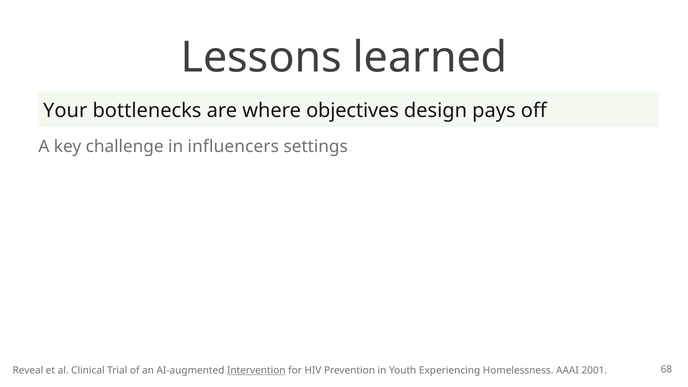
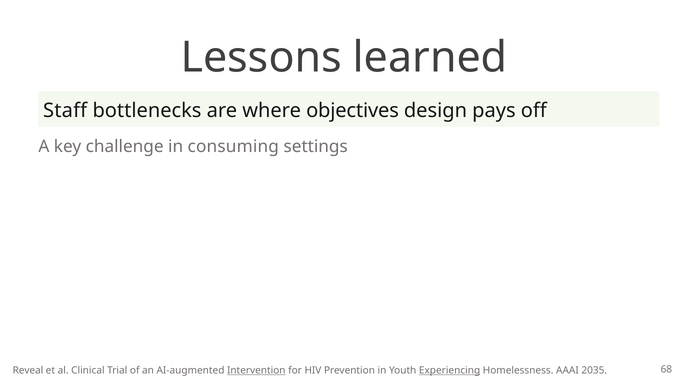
Your: Your -> Staff (65, 110)
influencers: influencers -> consuming (233, 147)
Experiencing underline: none -> present (450, 371)
2001: 2001 -> 2035 (594, 371)
